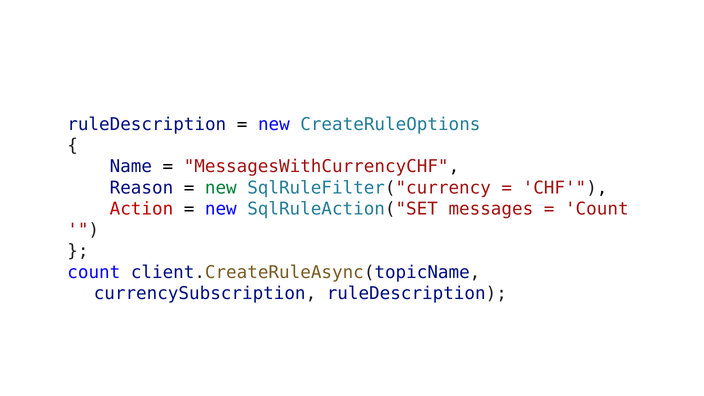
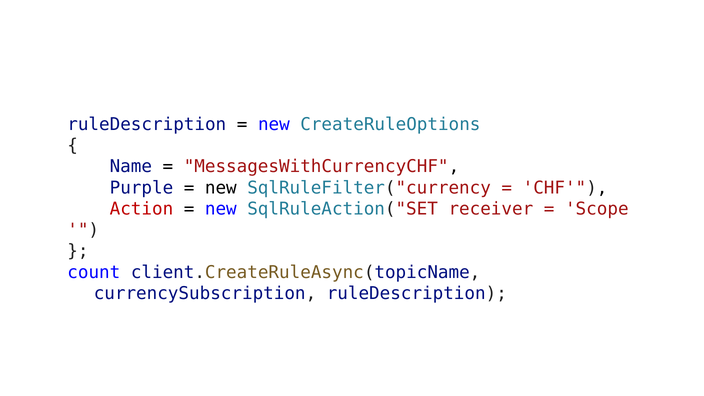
Reason: Reason -> Purple (141, 188)
new colour: green -> black (221, 188)
messages: messages -> receiver (491, 209)
Count: Count -> Scope (597, 209)
